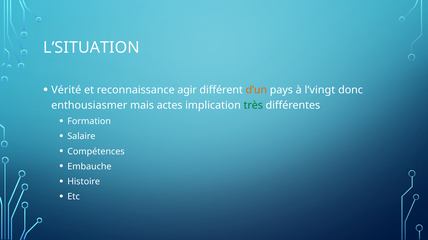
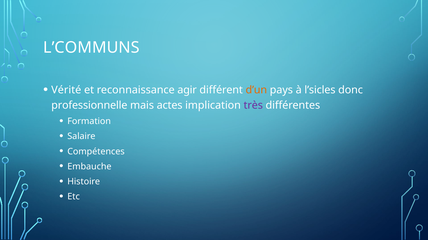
L’SITUATION: L’SITUATION -> L’COMMUNS (91, 48)
l’vingt: l’vingt -> l’sicles (320, 90)
enthousiasmer: enthousiasmer -> professionnelle (89, 106)
très colour: green -> purple (253, 106)
